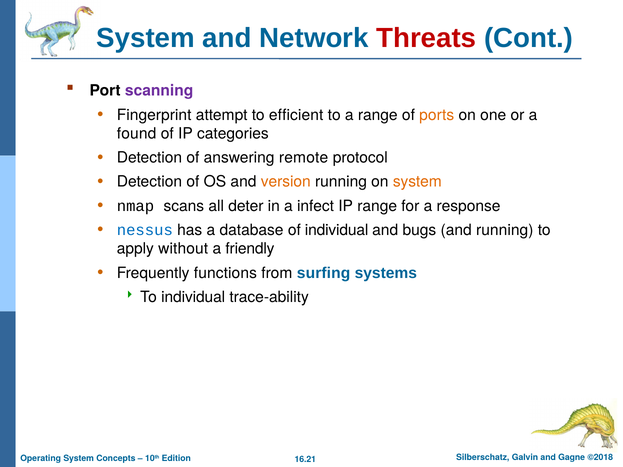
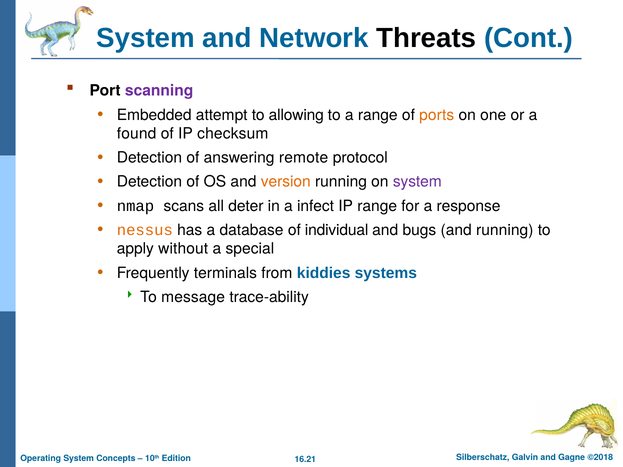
Threats colour: red -> black (426, 38)
Fingerprint: Fingerprint -> Embedded (154, 115)
efficient: efficient -> allowing (296, 115)
categories: categories -> checksum (233, 134)
system colour: orange -> purple (417, 182)
nessus colour: blue -> orange (145, 230)
friendly: friendly -> special (250, 249)
functions: functions -> terminals (225, 273)
surfing: surfing -> kiddies (324, 273)
To individual: individual -> message (193, 297)
